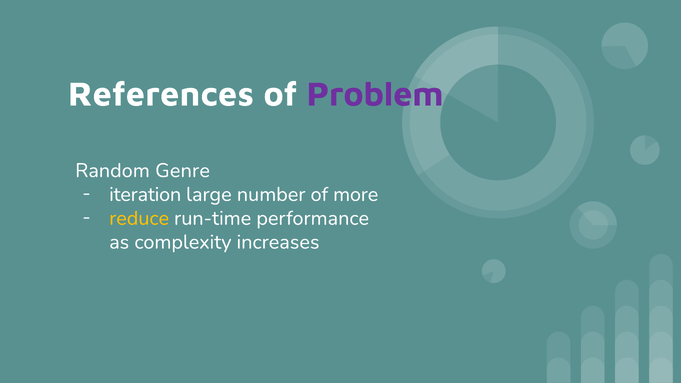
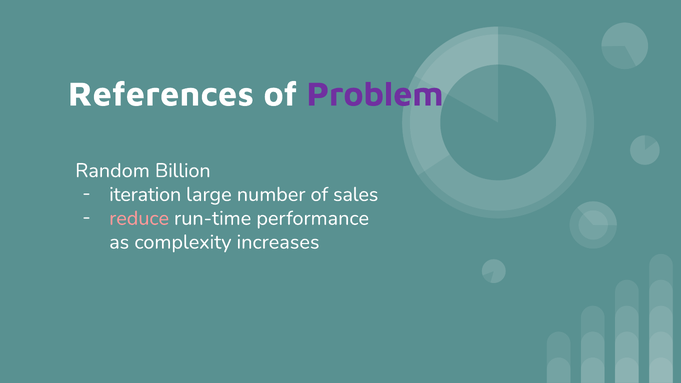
Genre: Genre -> Billion (183, 171)
more: more -> sales (356, 194)
reduce colour: yellow -> pink (139, 218)
